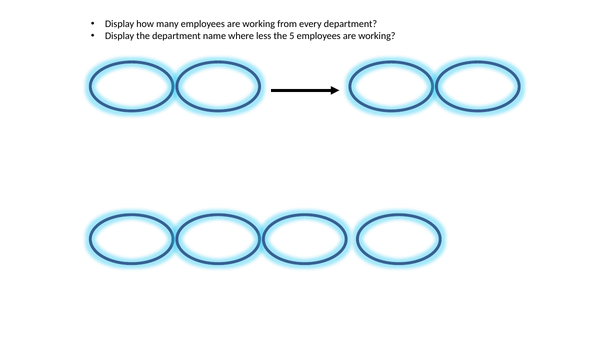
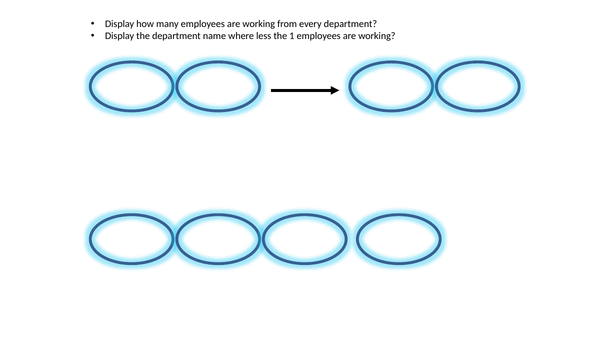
5: 5 -> 1 (292, 36)
